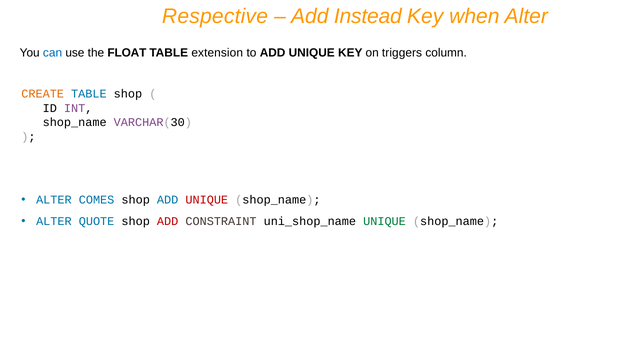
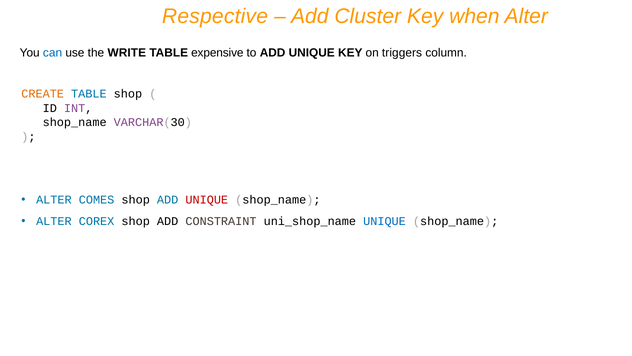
Instead: Instead -> Cluster (368, 16)
FLOAT: FLOAT -> WRITE (127, 53)
extension: extension -> expensive (217, 53)
QUOTE: QUOTE -> COREX (97, 221)
ADD colour: red -> black (168, 221)
UNIQUE colour: green -> blue (385, 221)
